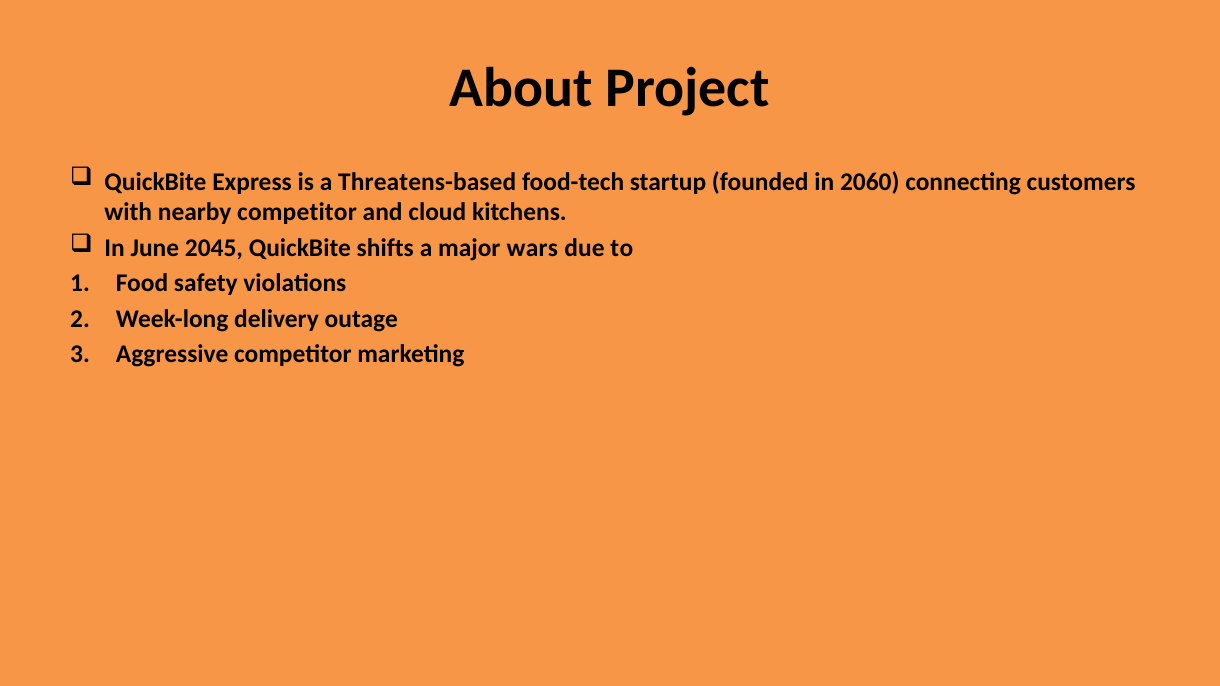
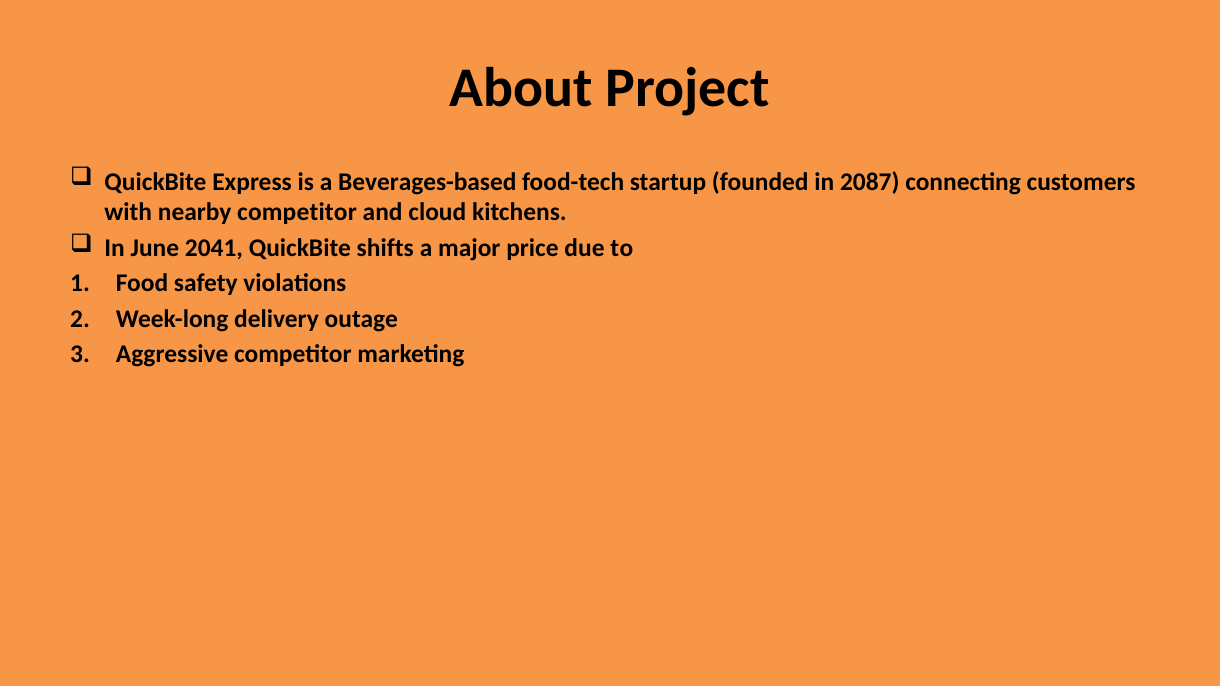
Threatens-based: Threatens-based -> Beverages-based (427, 182)
2060: 2060 -> 2087 (870, 182)
2045: 2045 -> 2041 (214, 248)
wars: wars -> price (532, 248)
